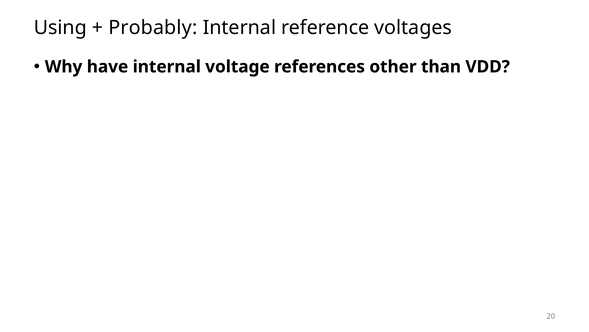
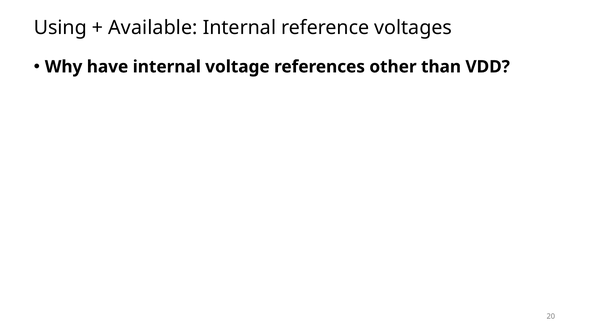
Probably: Probably -> Available (153, 27)
